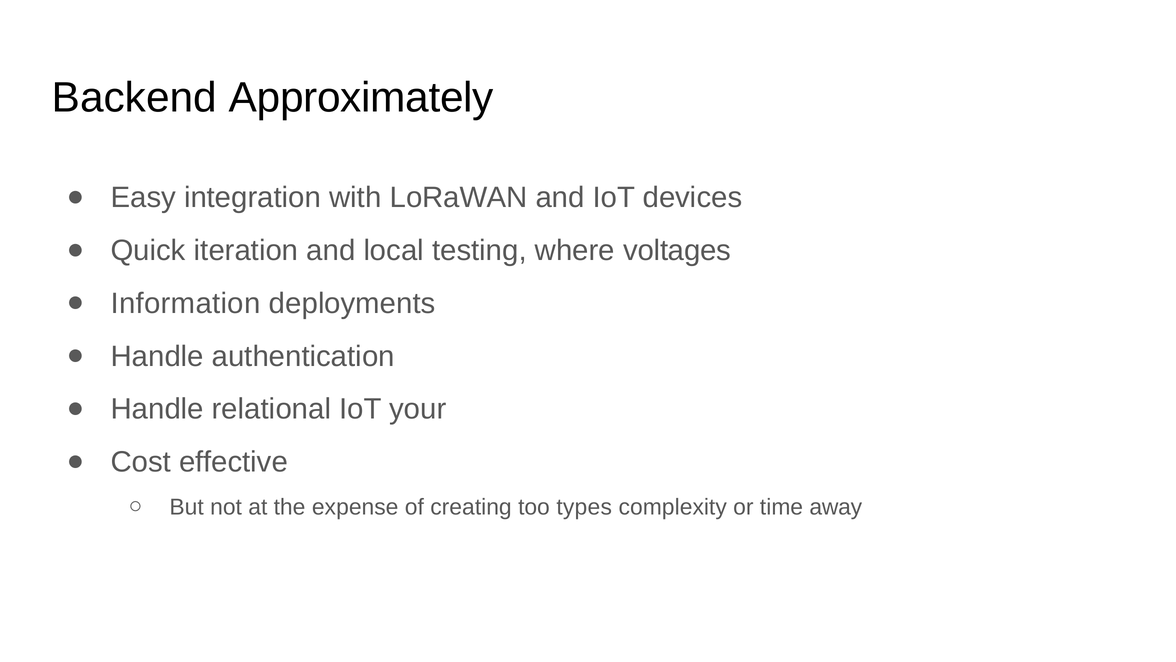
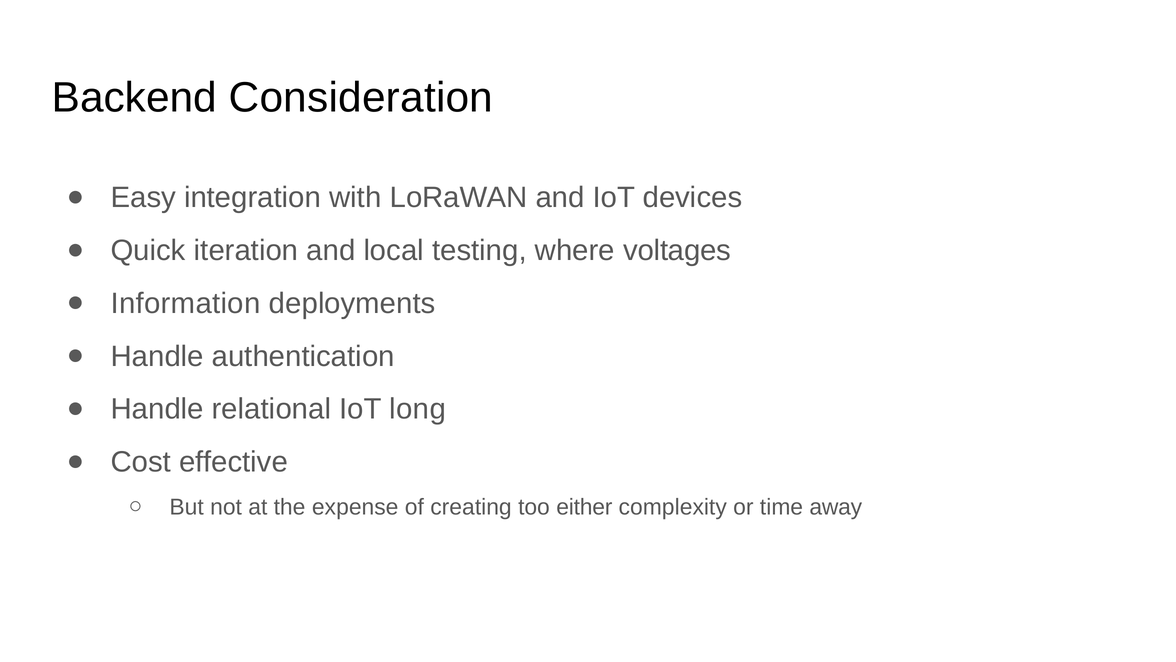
Approximately: Approximately -> Consideration (361, 97)
your: your -> long (418, 409)
types: types -> either (584, 507)
